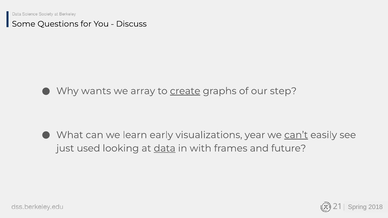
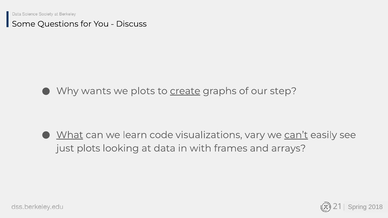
we array: array -> plots (143, 91)
What underline: none -> present (70, 135)
early: early -> code (161, 135)
year: year -> vary (255, 135)
just used: used -> plots (88, 148)
data underline: present -> none (165, 148)
future: future -> arrays (289, 148)
